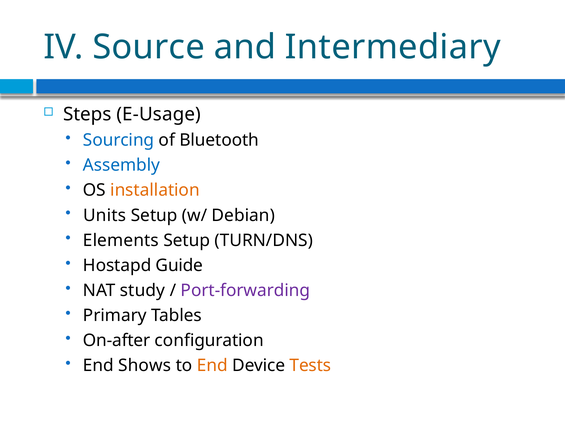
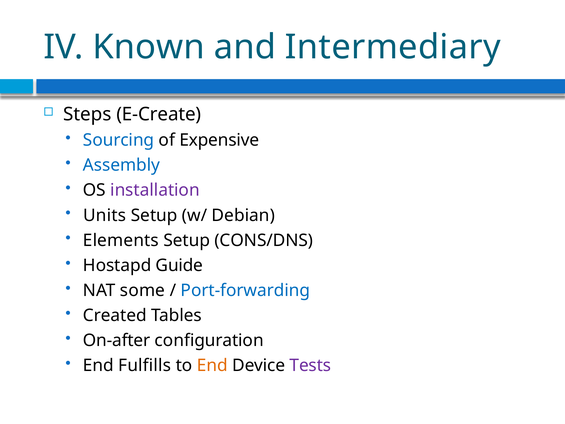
Source: Source -> Known (149, 47)
E-Usage: E-Usage -> E-Create (159, 114)
Bluetooth: Bluetooth -> Expensive (219, 140)
installation colour: orange -> purple (155, 190)
TURN/DNS: TURN/DNS -> CONS/DNS (264, 240)
study: study -> some (142, 290)
Port-forwarding colour: purple -> blue (245, 290)
Primary: Primary -> Created (115, 315)
Shows: Shows -> Fulfills (145, 365)
Tests colour: orange -> purple (310, 365)
